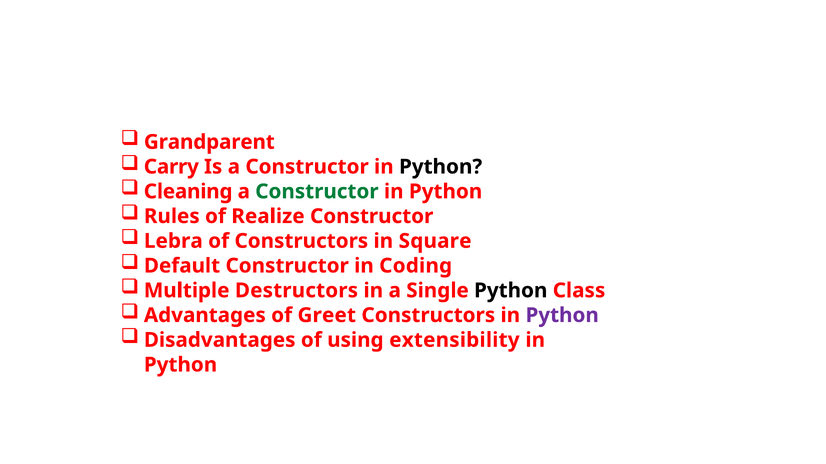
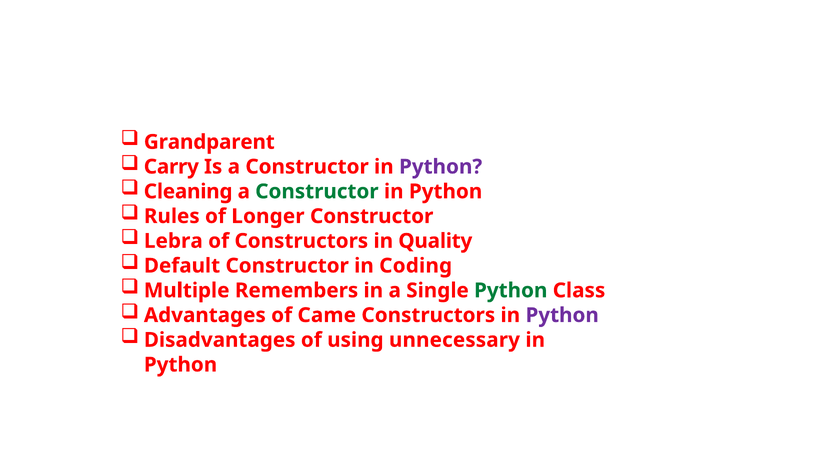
Python colour: black -> purple (441, 167)
Realize: Realize -> Longer (268, 217)
Square: Square -> Quality (435, 241)
Destructors: Destructors -> Remembers (297, 291)
Python colour: black -> green (511, 291)
Greet: Greet -> Came (327, 316)
extensibility: extensibility -> unnecessary (454, 340)
